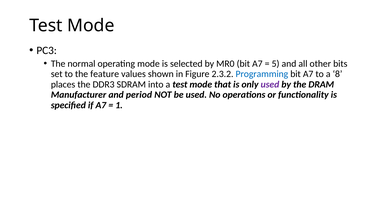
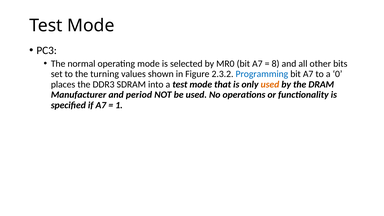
5: 5 -> 8 (276, 64)
feature: feature -> turning (105, 74)
8: 8 -> 0 (337, 74)
used colour: purple -> orange (270, 84)
